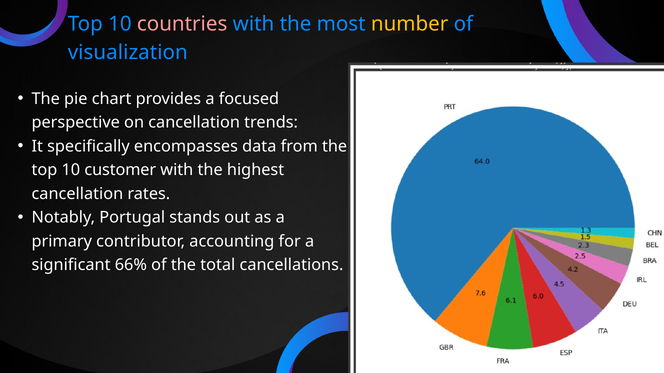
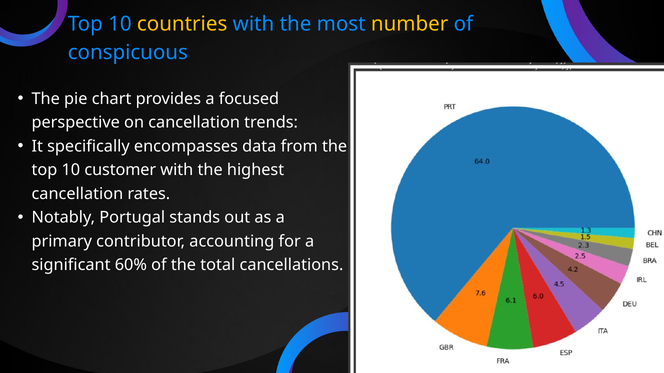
countries colour: pink -> yellow (182, 24)
visualization: visualization -> conspicuous (128, 53)
66%: 66% -> 60% (131, 265)
